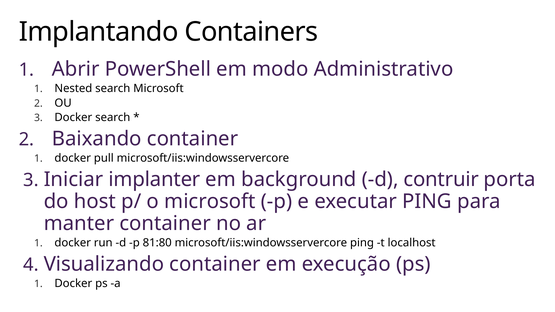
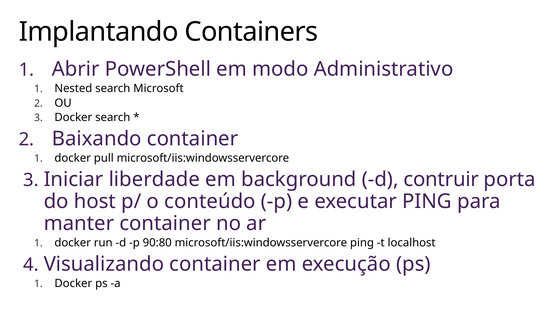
implanter: implanter -> liberdade (154, 179)
o microsoft: microsoft -> conteúdo (210, 201)
81:80: 81:80 -> 90:80 (157, 243)
